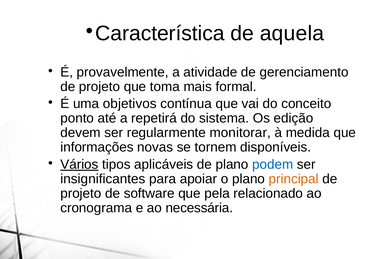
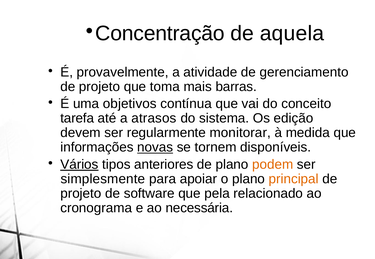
Característica: Característica -> Concentração (160, 33)
formal: formal -> barras (236, 87)
ponto: ponto -> tarefa (77, 119)
repetirá: repetirá -> atrasos (154, 119)
novas underline: none -> present (155, 148)
aplicáveis: aplicáveis -> anteriores (164, 165)
podem colour: blue -> orange (273, 165)
insignificantes: insignificantes -> simplesmente (103, 179)
